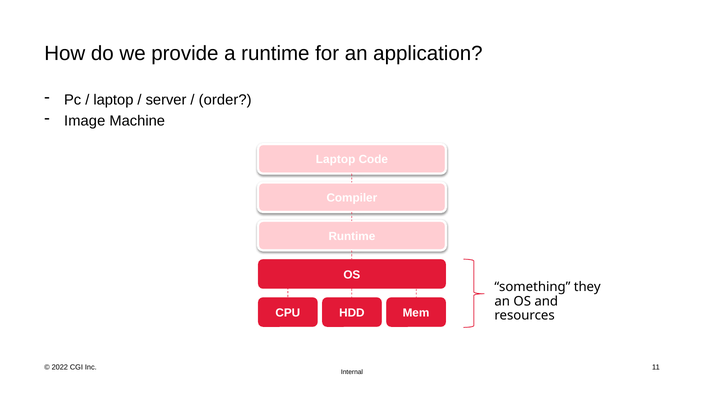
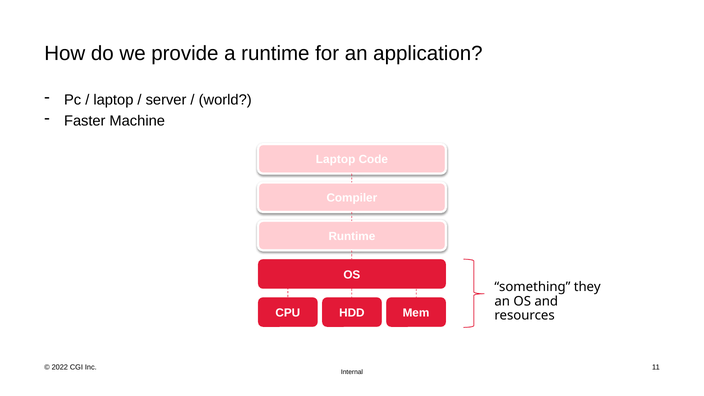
order: order -> world (225, 100)
Image: Image -> Faster (85, 121)
